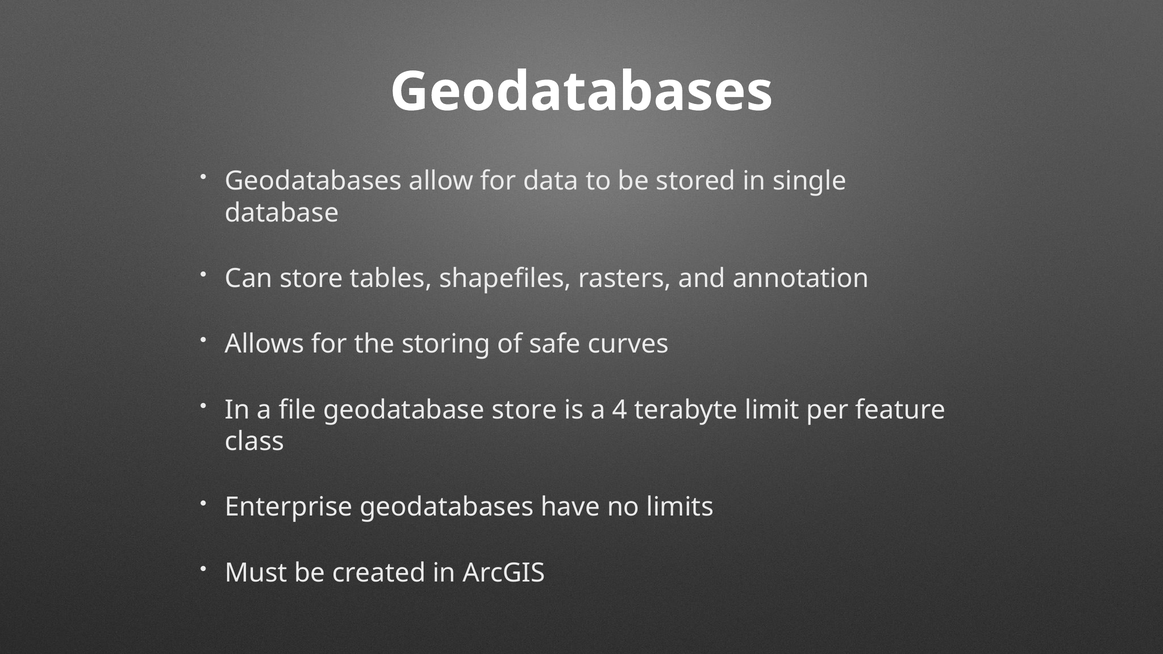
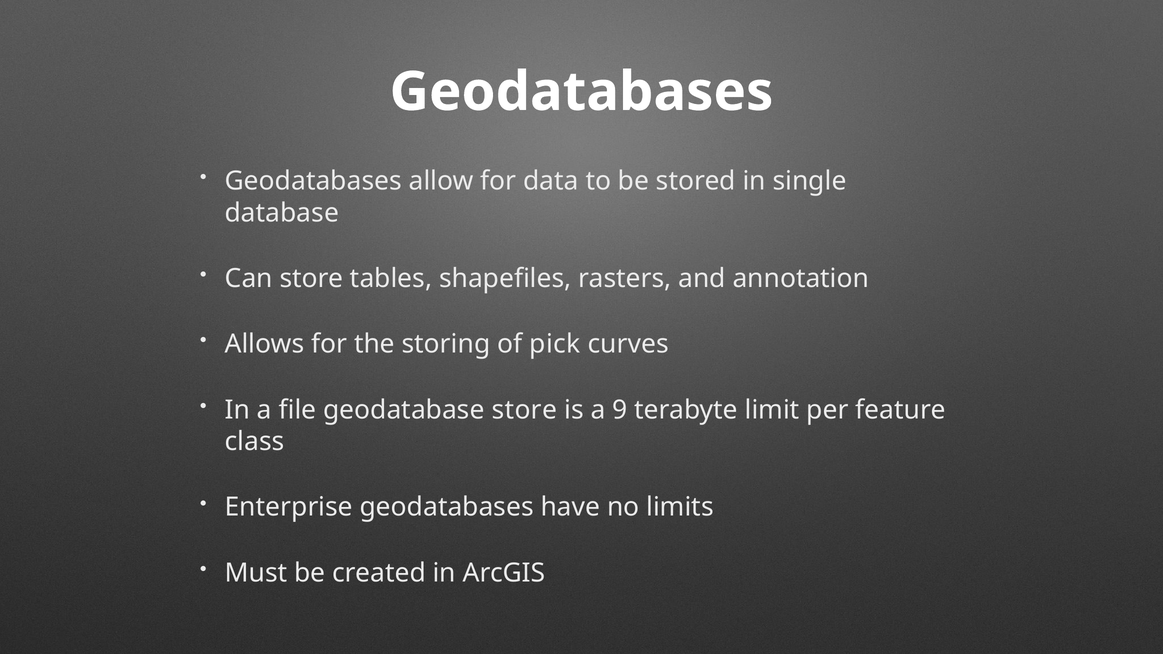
safe: safe -> pick (555, 344)
4: 4 -> 9 (620, 410)
